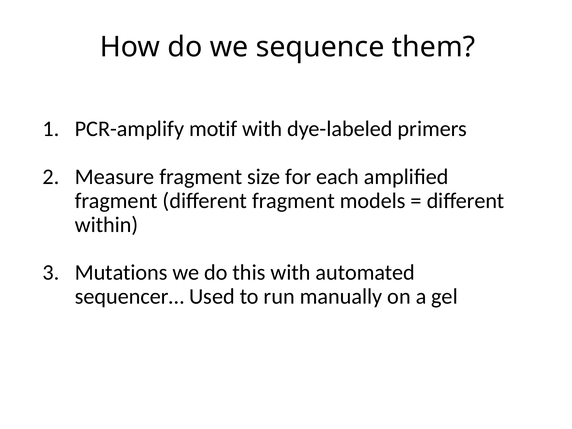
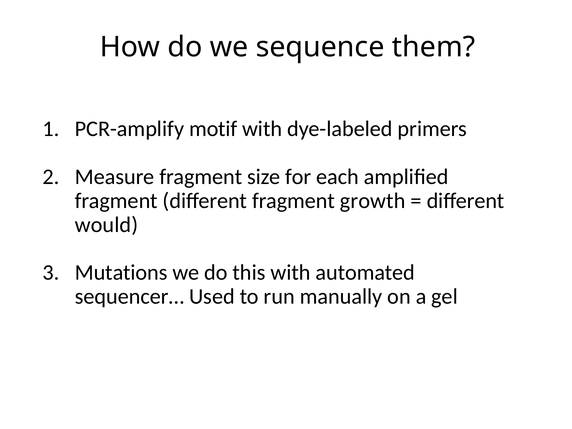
models: models -> growth (373, 201)
within: within -> would (107, 225)
